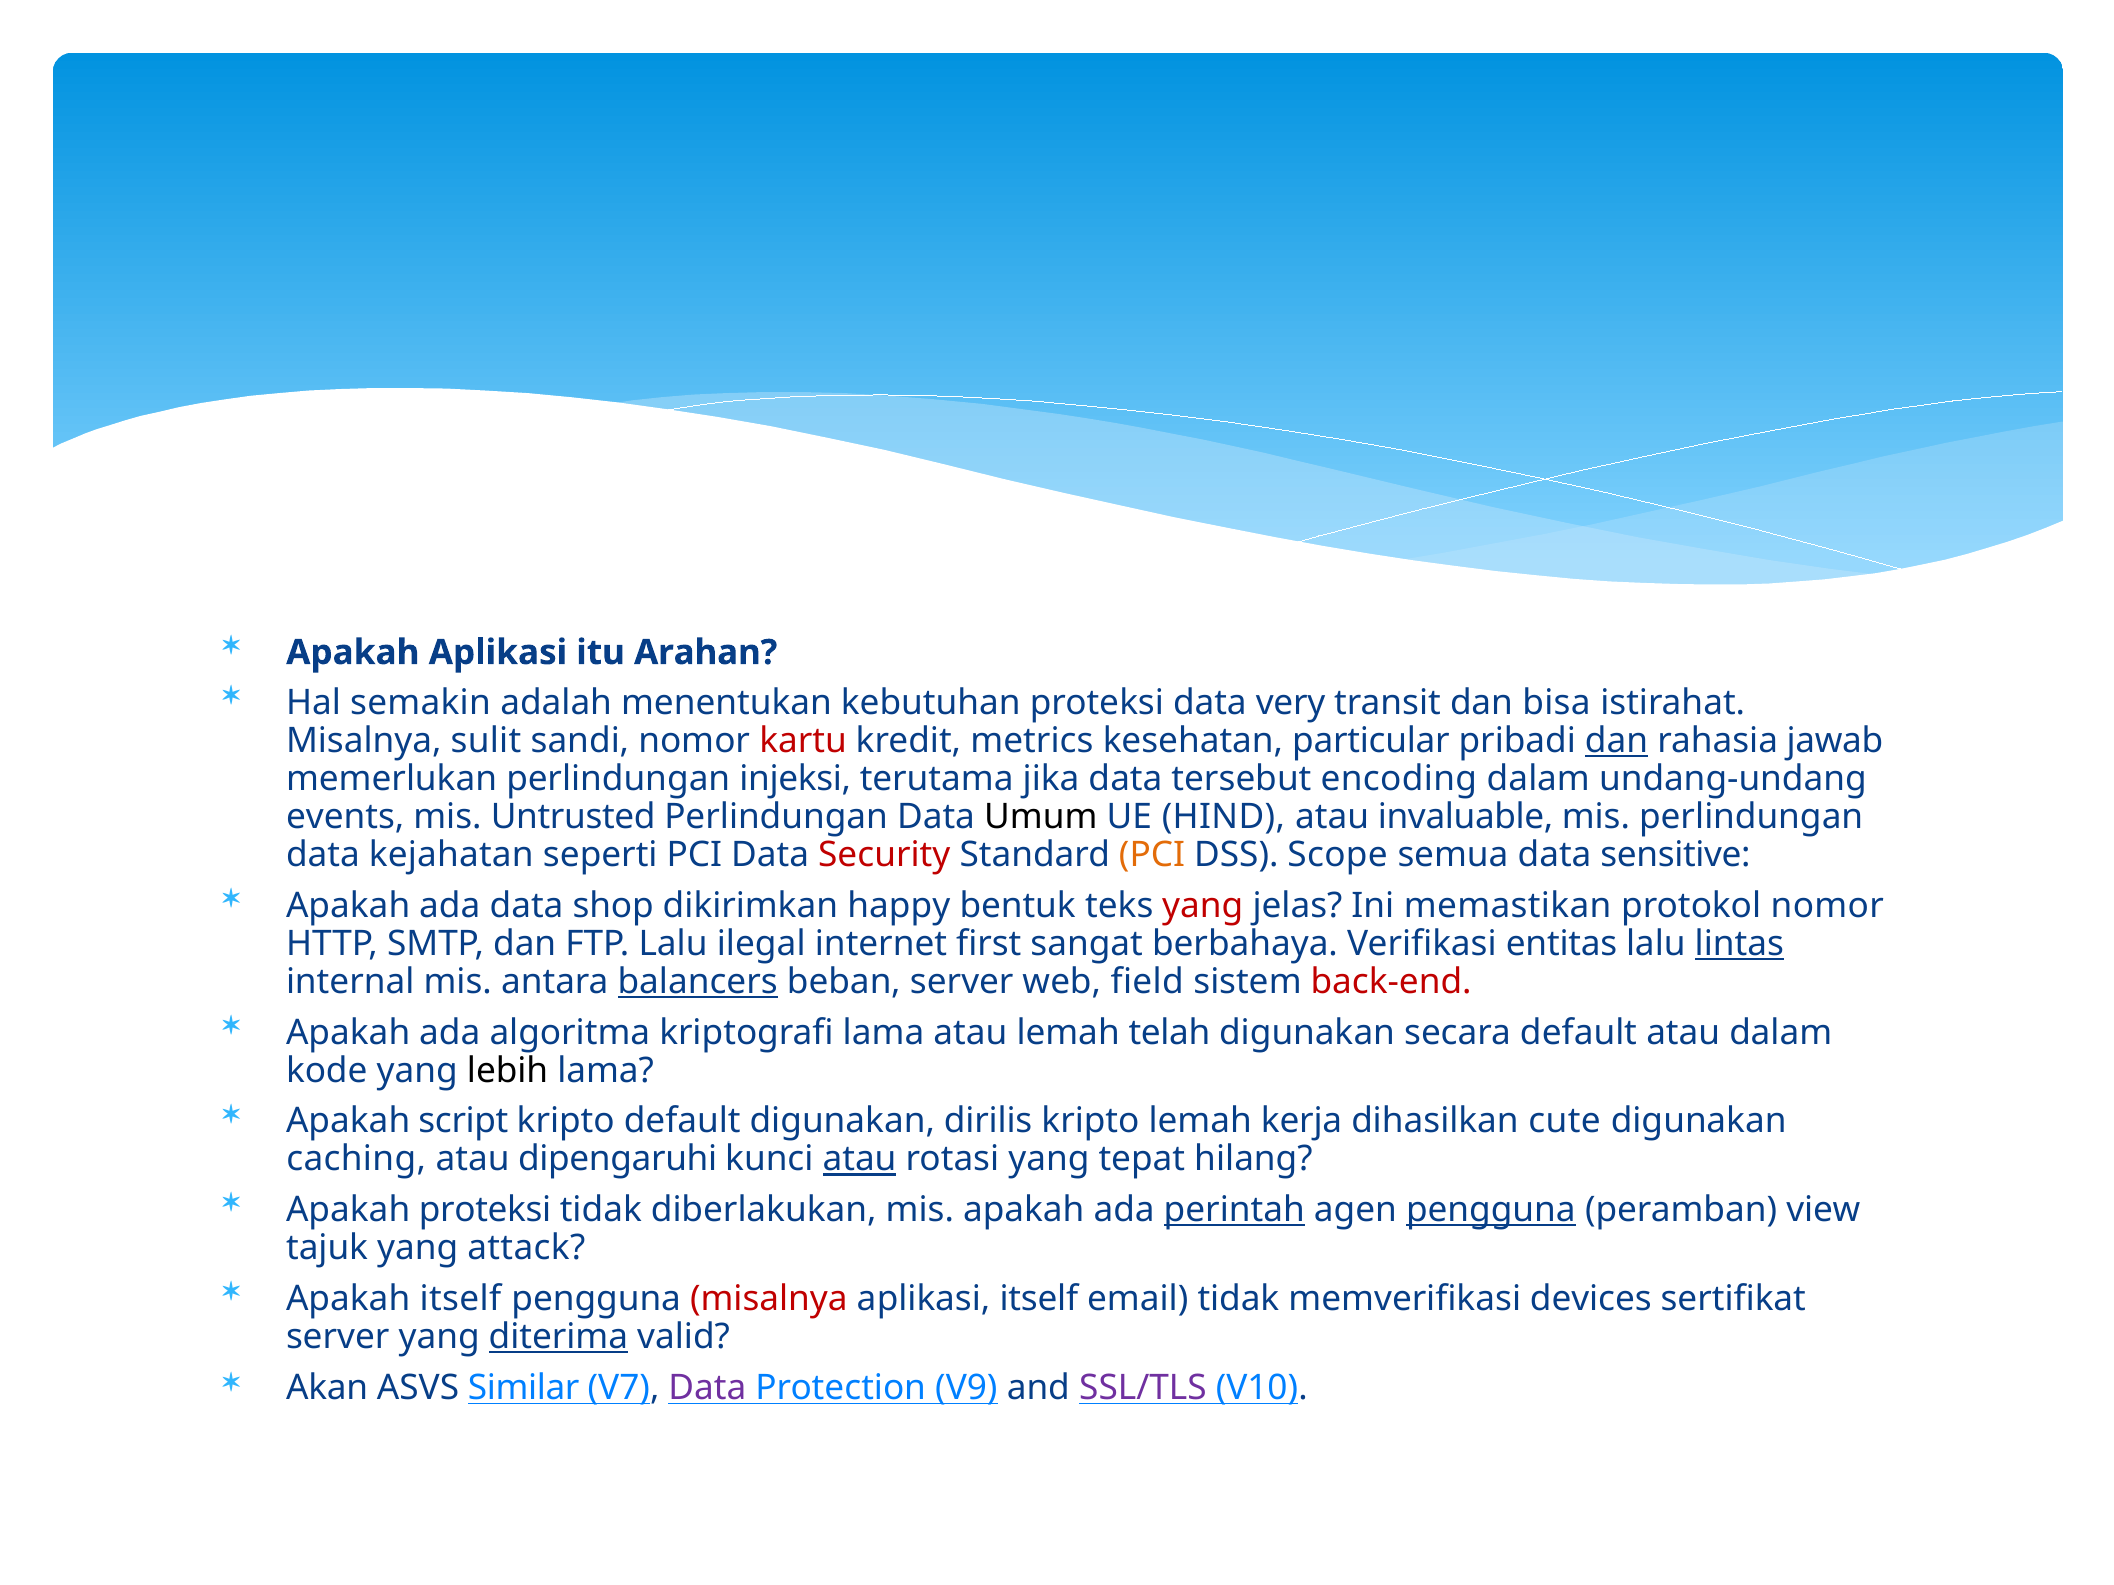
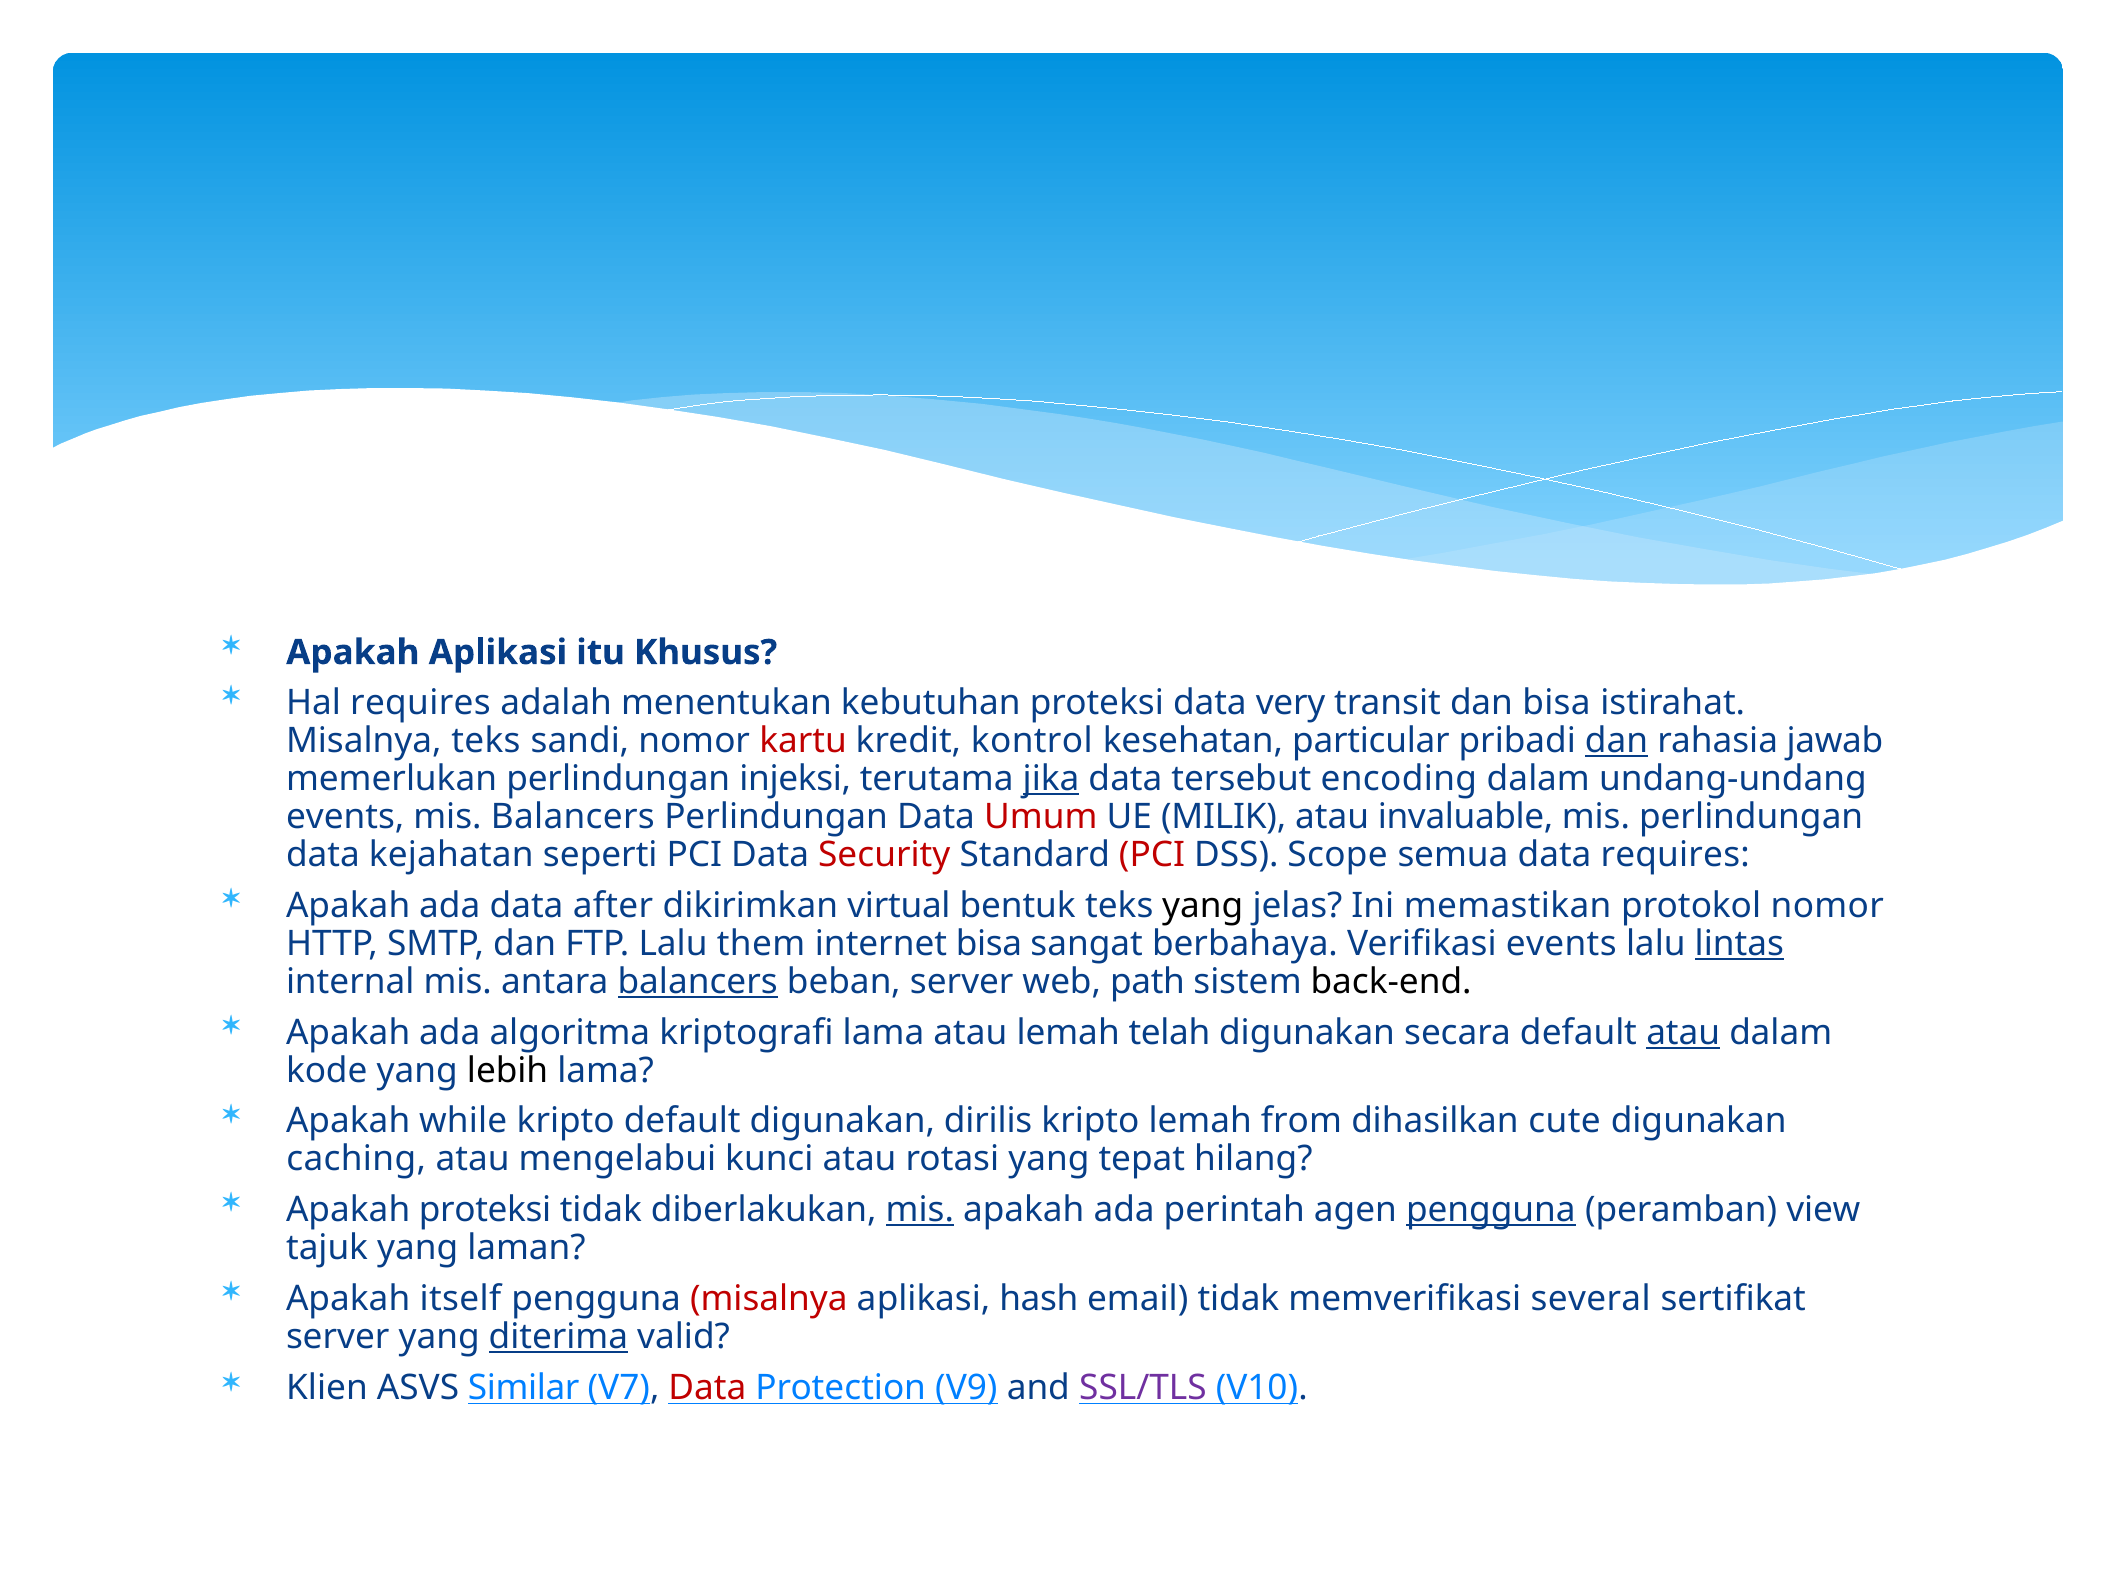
Arahan: Arahan -> Khusus (706, 653)
Hal semakin: semakin -> requires (420, 703)
Misalnya sulit: sulit -> teks (486, 741)
metrics: metrics -> kontrol (1032, 741)
jika underline: none -> present (1051, 779)
mis Untrusted: Untrusted -> Balancers (573, 818)
Umum colour: black -> red (1041, 818)
HIND: HIND -> MILIK (1224, 818)
PCI colour: orange -> red (1152, 856)
data sensitive: sensitive -> requires (1675, 856)
shop: shop -> after (613, 906)
happy: happy -> virtual (899, 906)
yang colour: red -> black (1203, 906)
ilegal: ilegal -> them (761, 944)
internet first: first -> bisa (989, 944)
Verifikasi entitas: entitas -> events (1561, 944)
field: field -> path (1148, 982)
back-end colour: red -> black (1391, 982)
atau underline: none -> present (1683, 1033)
script: script -> while (463, 1122)
kerja: kerja -> from (1301, 1122)
dipengaruhi: dipengaruhi -> mengelabui (617, 1160)
atau underline: present -> none (860, 1160)
mis underline: none -> present (920, 1210)
perintah underline: present -> none (1234, 1210)
attack: attack -> laman (526, 1248)
aplikasi itself: itself -> hash (1039, 1299)
devices: devices -> several (1591, 1299)
Akan: Akan -> Klien (327, 1388)
Data colour: purple -> red (707, 1388)
